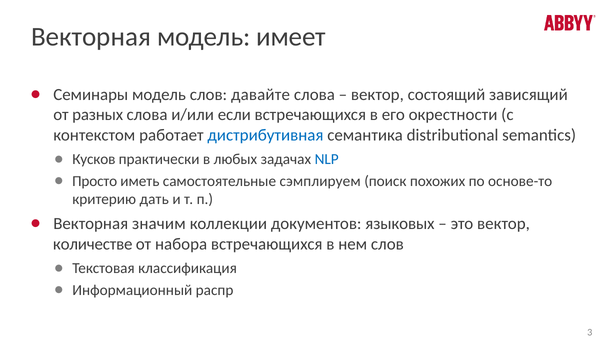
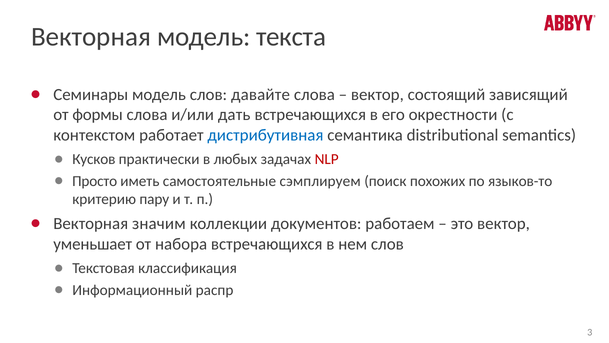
имеет: имеет -> текста (291, 37)
разных: разных -> формы (98, 115)
если: если -> дать (234, 115)
NLP colour: blue -> red (327, 159)
основе-то: основе-то -> языков-то (520, 181)
дать: дать -> пару (154, 199)
языковых: языковых -> работаем (400, 223)
количестве: количестве -> уменьшает (93, 244)
